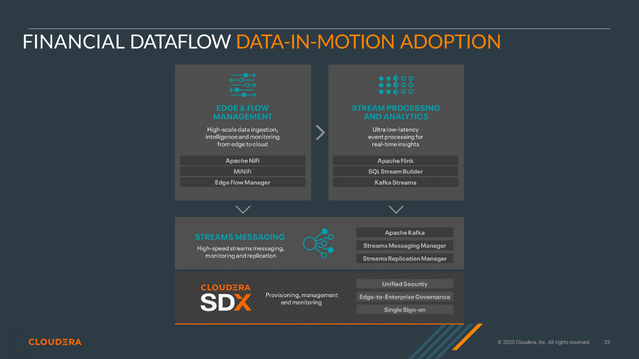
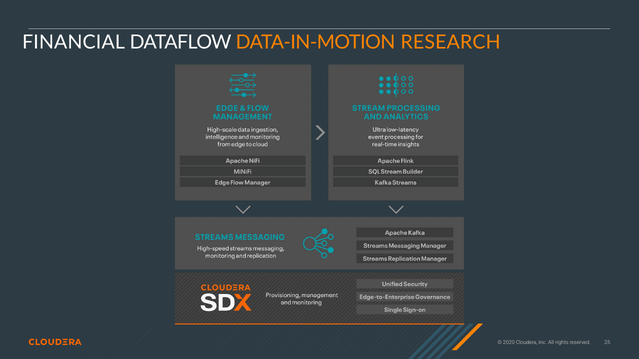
ADOPTION: ADOPTION -> RESEARCH (451, 42)
